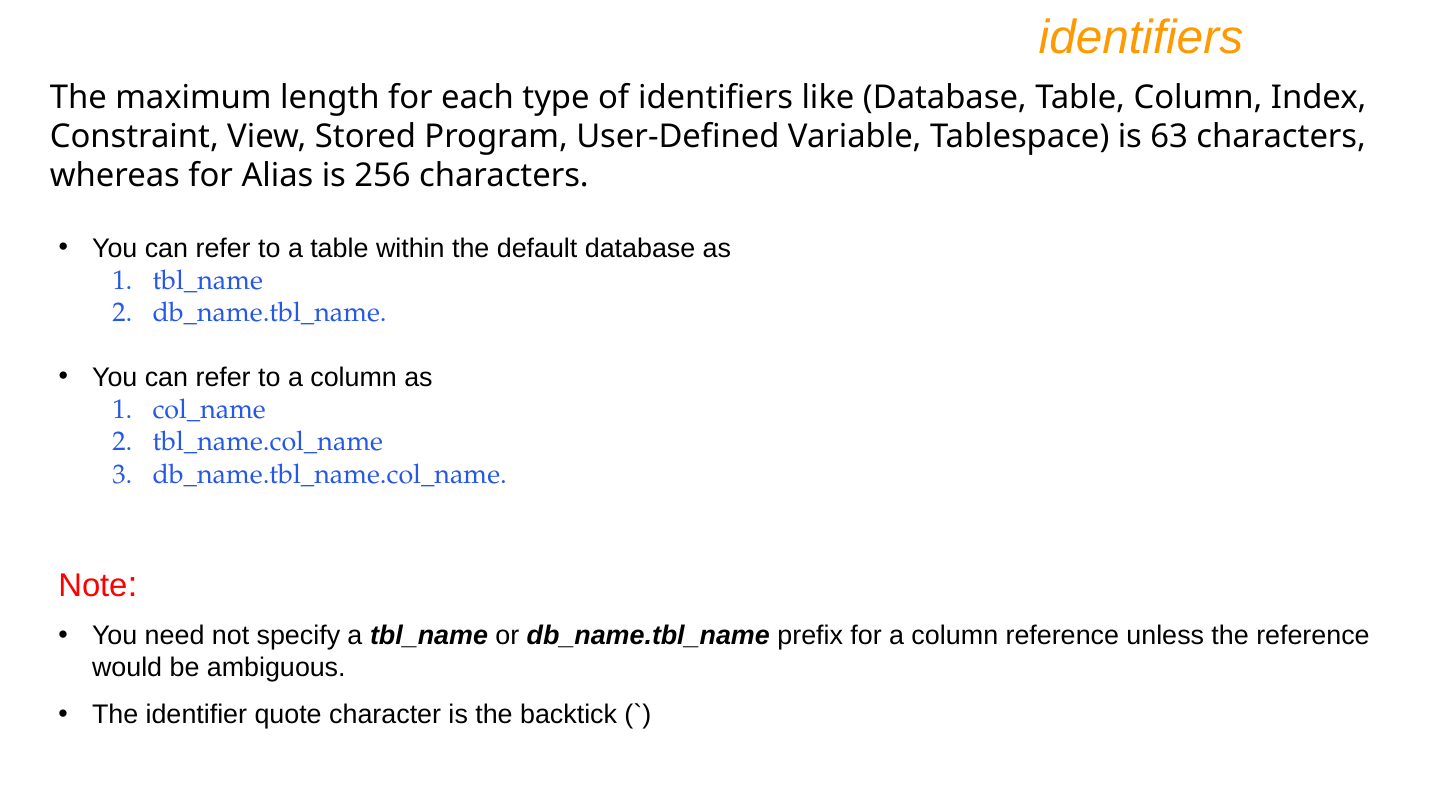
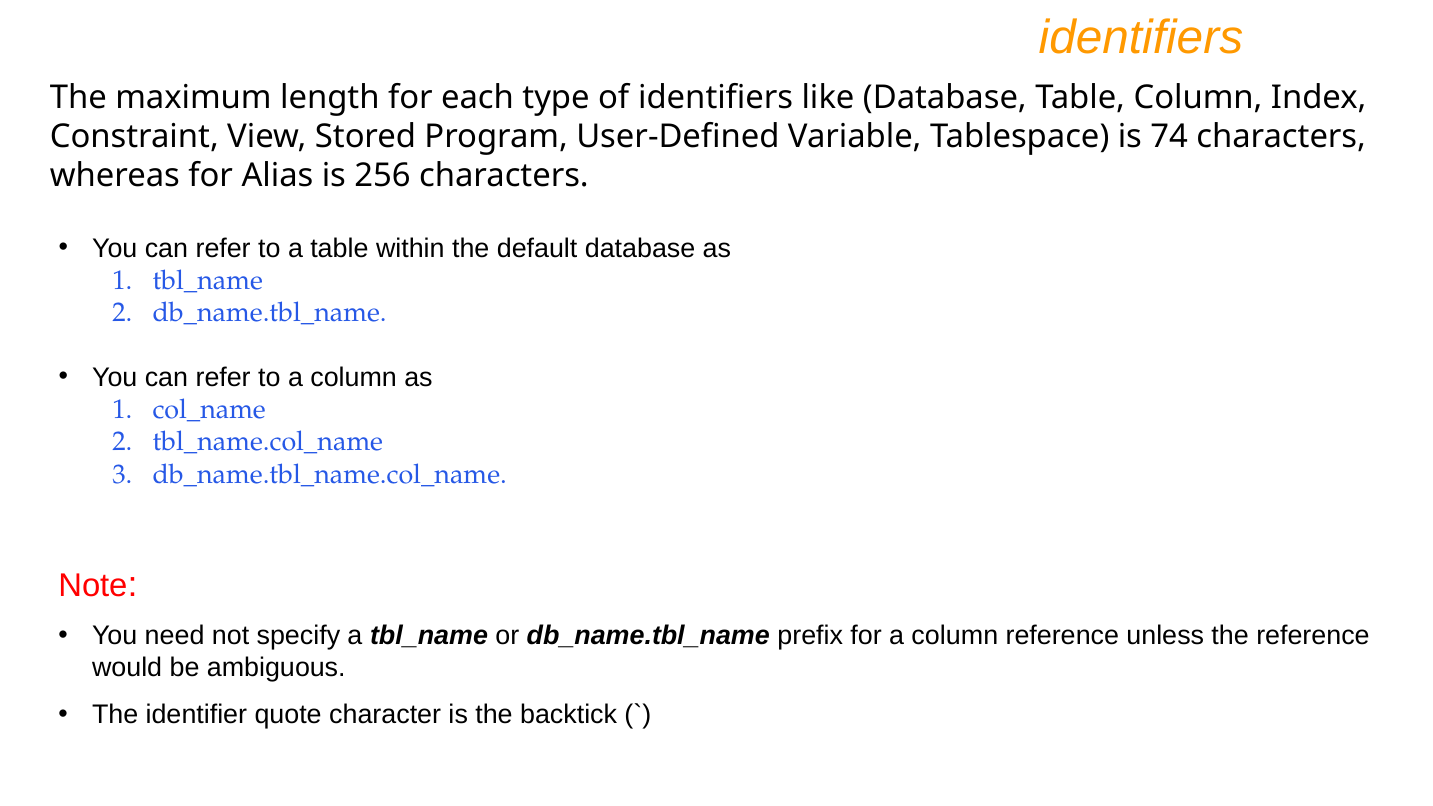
63: 63 -> 74 (1169, 137)
